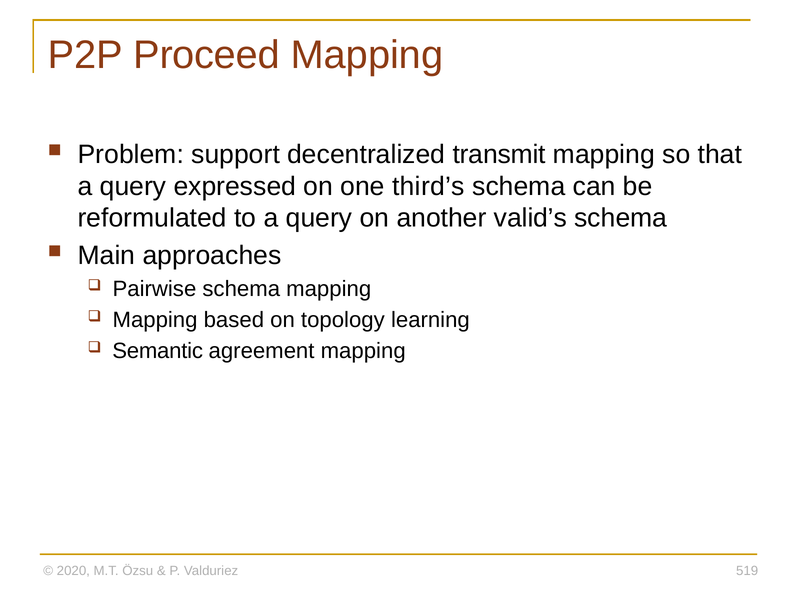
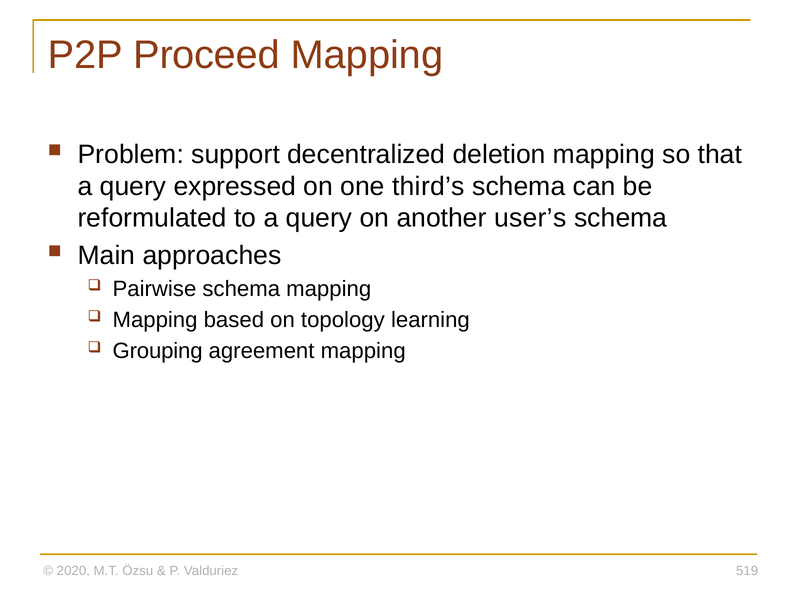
transmit: transmit -> deletion (499, 154)
valid’s: valid’s -> user’s (530, 218)
Semantic: Semantic -> Grouping (158, 351)
